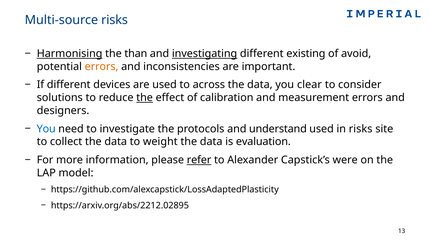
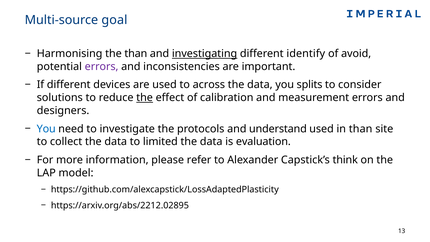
Multi-source risks: risks -> goal (114, 20)
Harmonising underline: present -> none (70, 54)
existing: existing -> identify (306, 54)
errors colour: orange -> purple (102, 66)
clear: clear -> splits (310, 85)
in risks: risks -> than (361, 129)
weight: weight -> limited (160, 142)
refer underline: present -> none (199, 160)
were: were -> think (345, 160)
